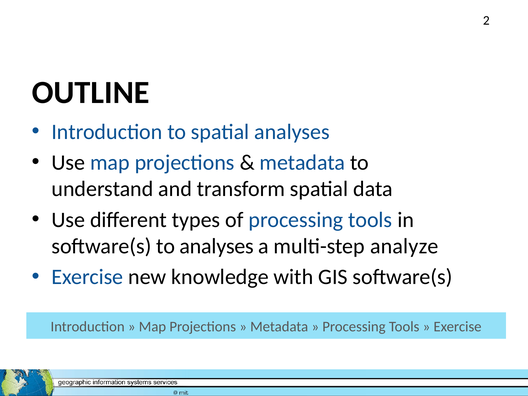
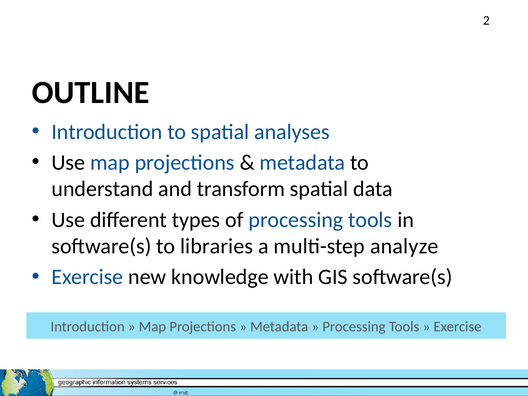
to analyses: analyses -> libraries (217, 246)
